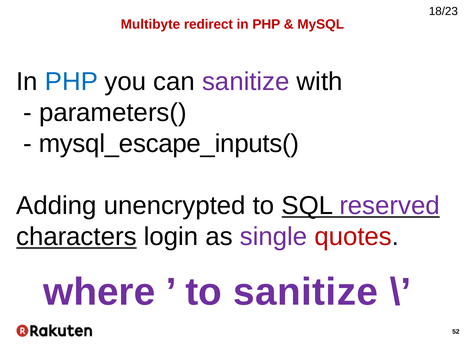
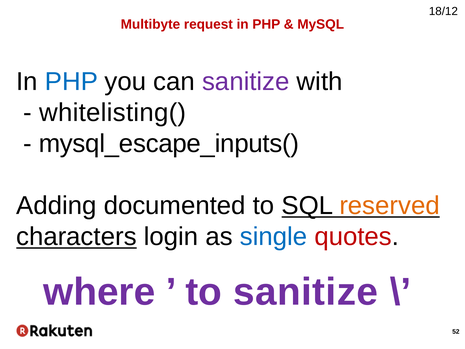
18/23: 18/23 -> 18/12 (443, 11)
redirect: redirect -> request (208, 24)
parameters(: parameters( -> whitelisting( (113, 113)
unencrypted: unencrypted -> documented (175, 206)
reserved colour: purple -> orange (390, 206)
single colour: purple -> blue (274, 237)
